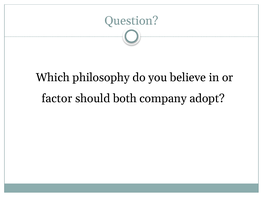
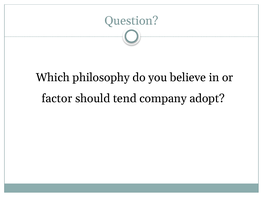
both: both -> tend (125, 99)
